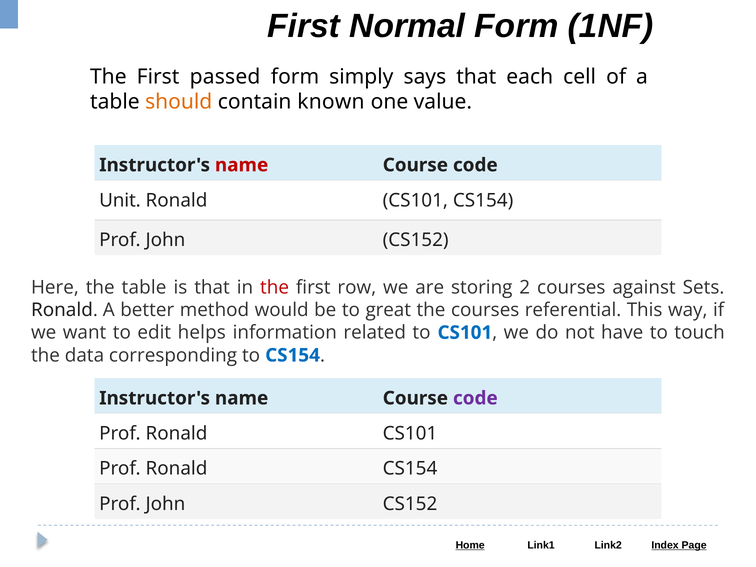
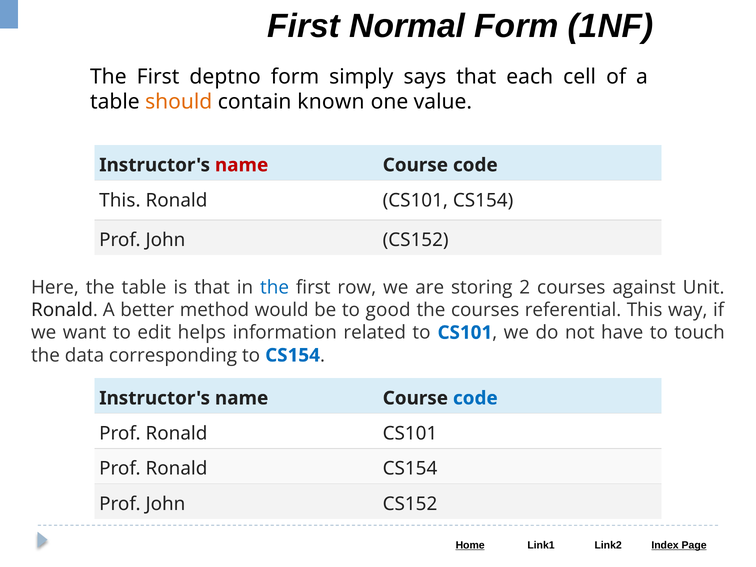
passed: passed -> deptno (225, 77)
Unit: Unit -> This (120, 200)
the colour: red -> blue (275, 287)
Sets: Sets -> Unit (704, 287)
great: great -> good (388, 310)
code colour: purple -> blue (475, 398)
